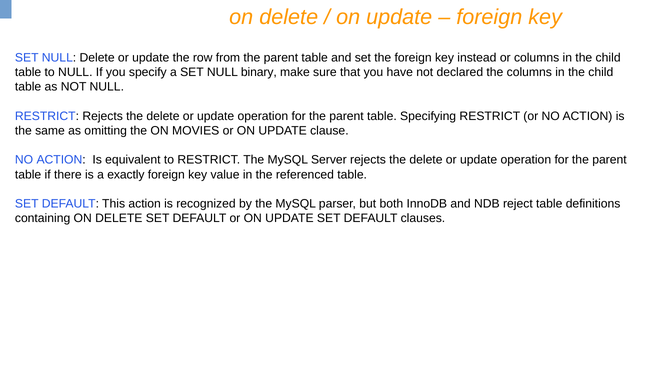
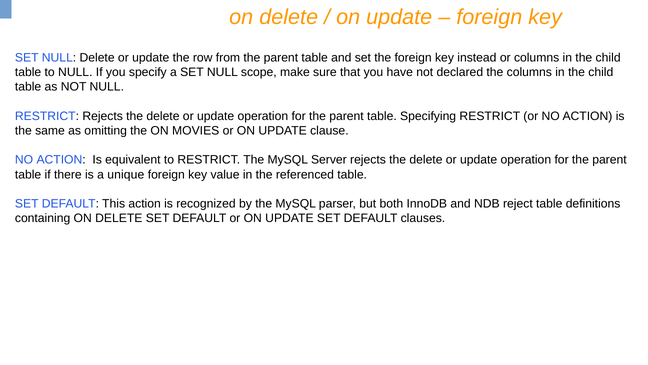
binary: binary -> scope (259, 72)
exactly: exactly -> unique (126, 174)
